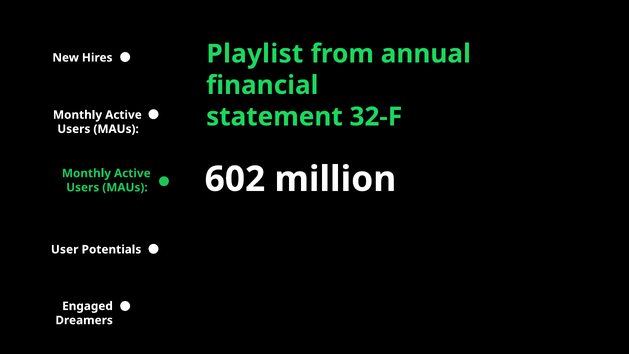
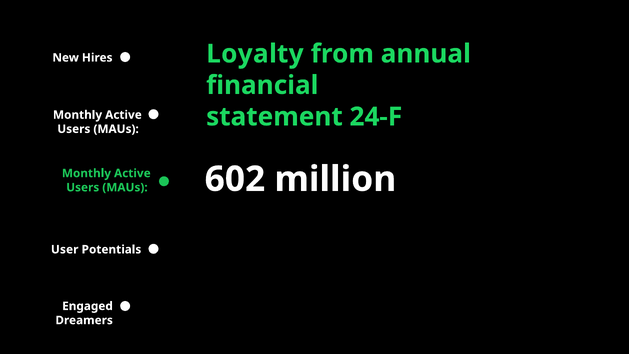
Playlist: Playlist -> Loyalty (255, 54)
32-F: 32-F -> 24-F (376, 117)
